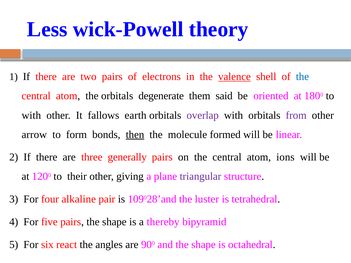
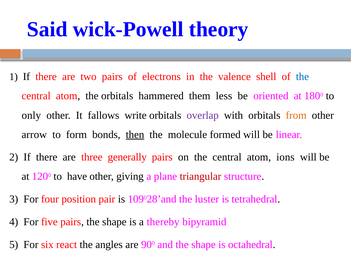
Less: Less -> Said (47, 29)
valence underline: present -> none (234, 77)
degenerate: degenerate -> hammered (161, 96)
said: said -> less (224, 96)
with: with -> only (31, 115)
earth: earth -> write (136, 115)
from colour: purple -> orange (296, 115)
their: their -> have (77, 177)
triangular colour: purple -> red (200, 177)
alkaline: alkaline -> position (79, 199)
